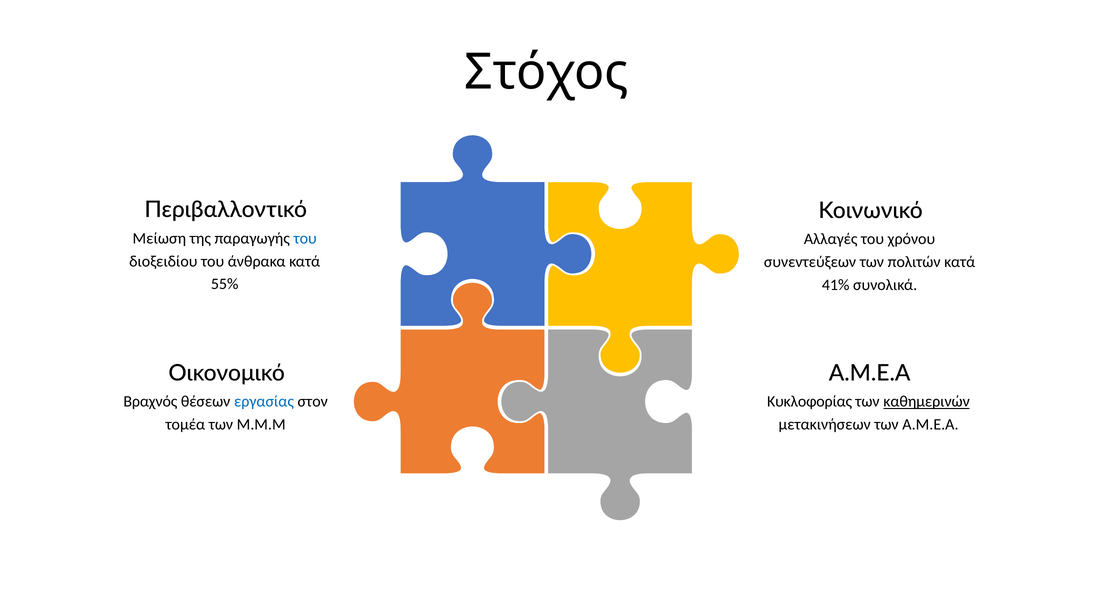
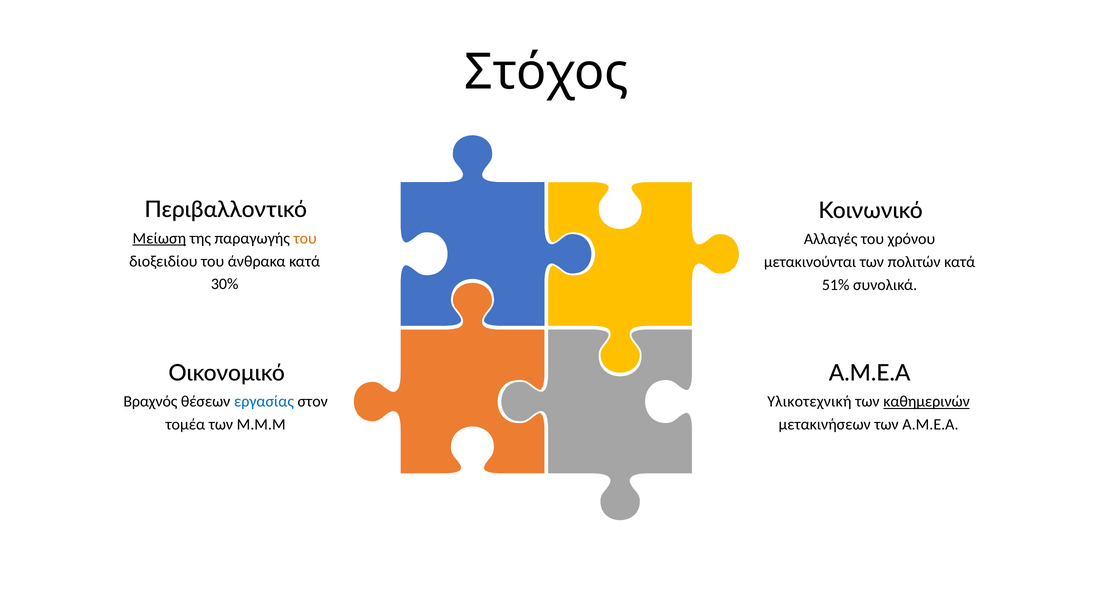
Μείωση underline: none -> present (159, 238)
του colour: blue -> orange (305, 238)
συνεντεύξεων: συνεντεύξεων -> μετακινούνται (810, 262)
55%: 55% -> 30% (225, 284)
41%: 41% -> 51% (836, 285)
Κυκλοφορίας: Κυκλοφορίας -> Υλικοτεχνική (809, 402)
